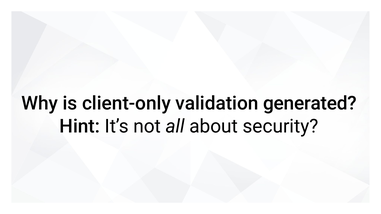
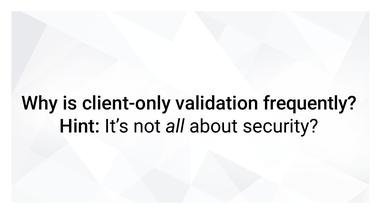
generated: generated -> frequently (310, 104)
